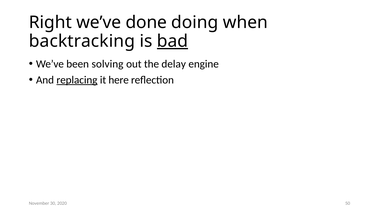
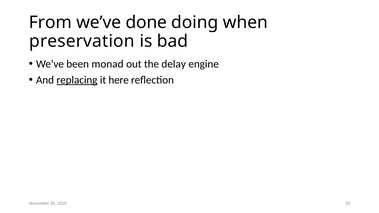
Right: Right -> From (50, 22)
backtracking: backtracking -> preservation (82, 41)
bad underline: present -> none (172, 41)
solving: solving -> monad (108, 64)
